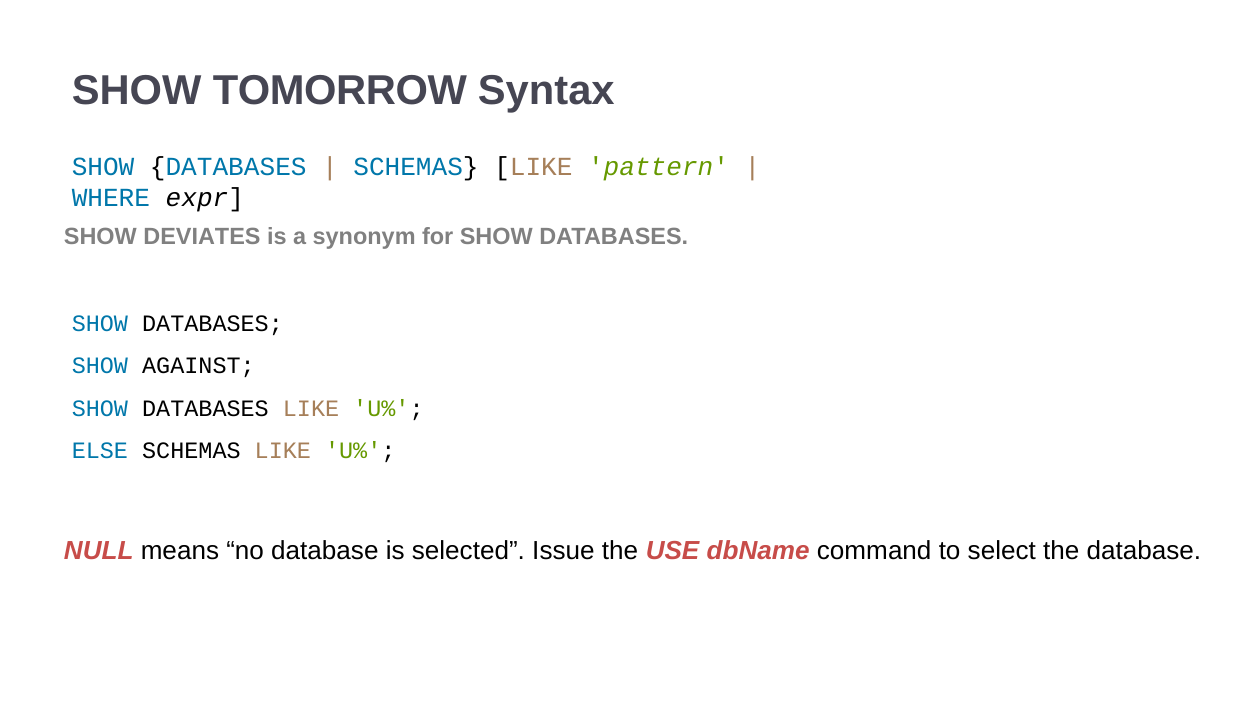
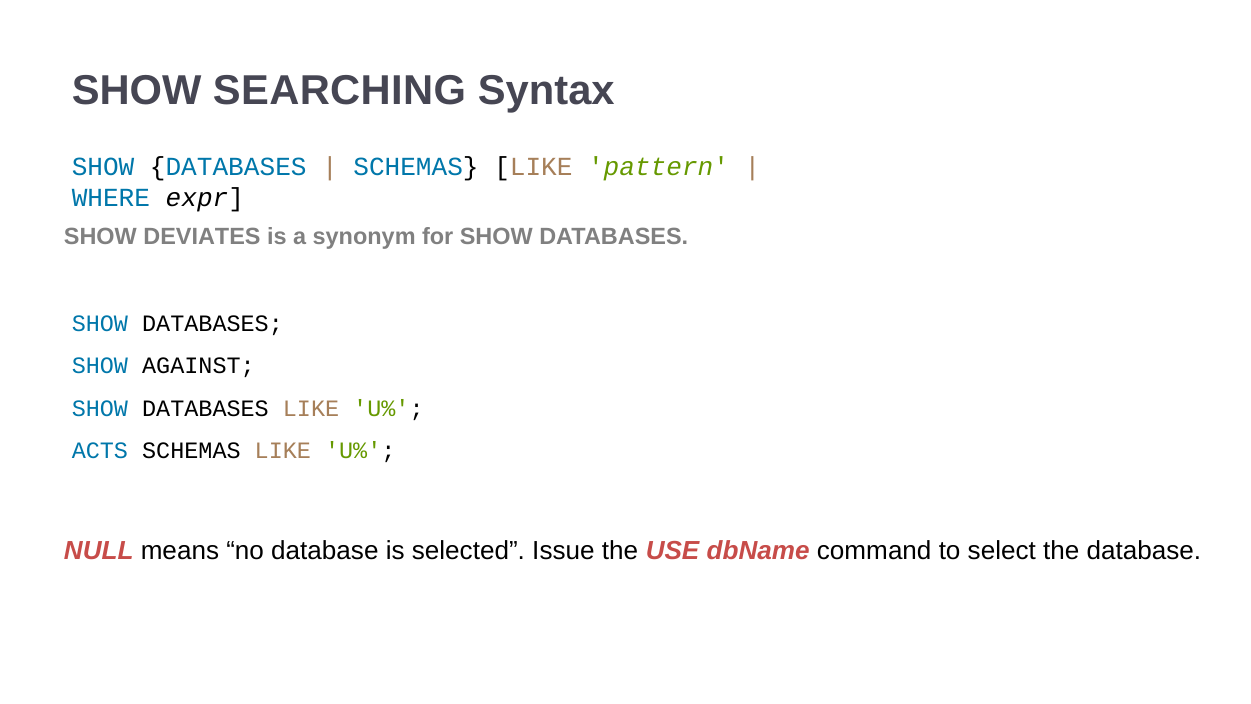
TOMORROW: TOMORROW -> SEARCHING (339, 91)
ELSE: ELSE -> ACTS (100, 450)
